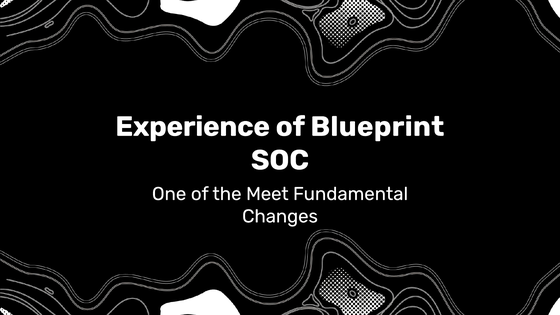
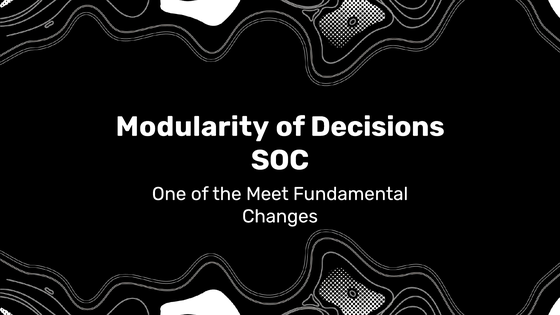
Experience: Experience -> Modularity (192, 127)
Blueprint: Blueprint -> Decisions (378, 127)
